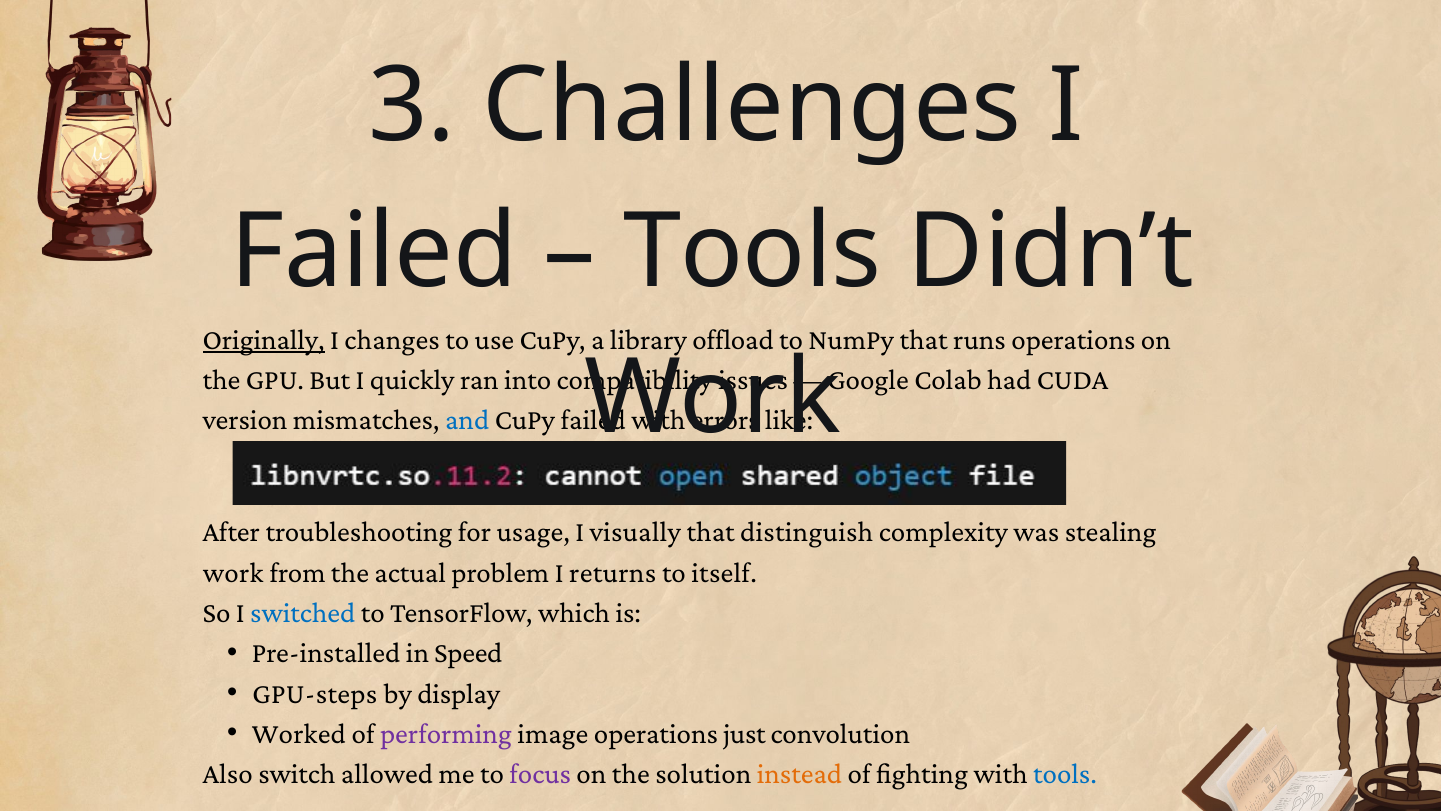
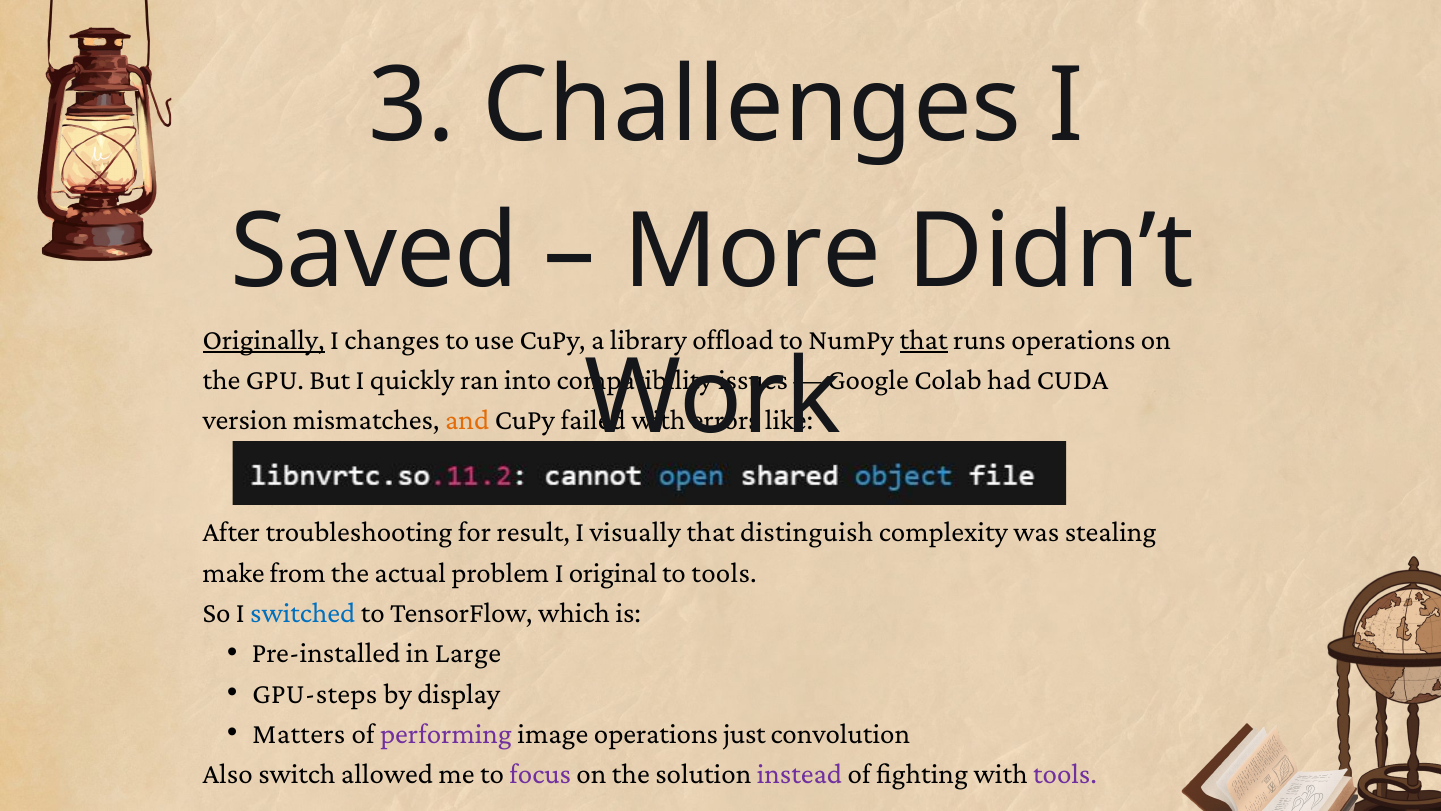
Failed: Failed -> Saved (374, 252)
Tools: Tools -> More (752, 252)
that underline: none -> present (924, 339)
and colour: blue -> orange (467, 420)
usage: usage -> result (533, 532)
work: work -> make (233, 572)
returns: returns -> original (613, 572)
to itself: itself -> tools (724, 572)
Speed: Speed -> Large (468, 653)
Worked: Worked -> Matters (299, 734)
instead colour: orange -> purple (800, 774)
tools colour: blue -> purple (1065, 774)
